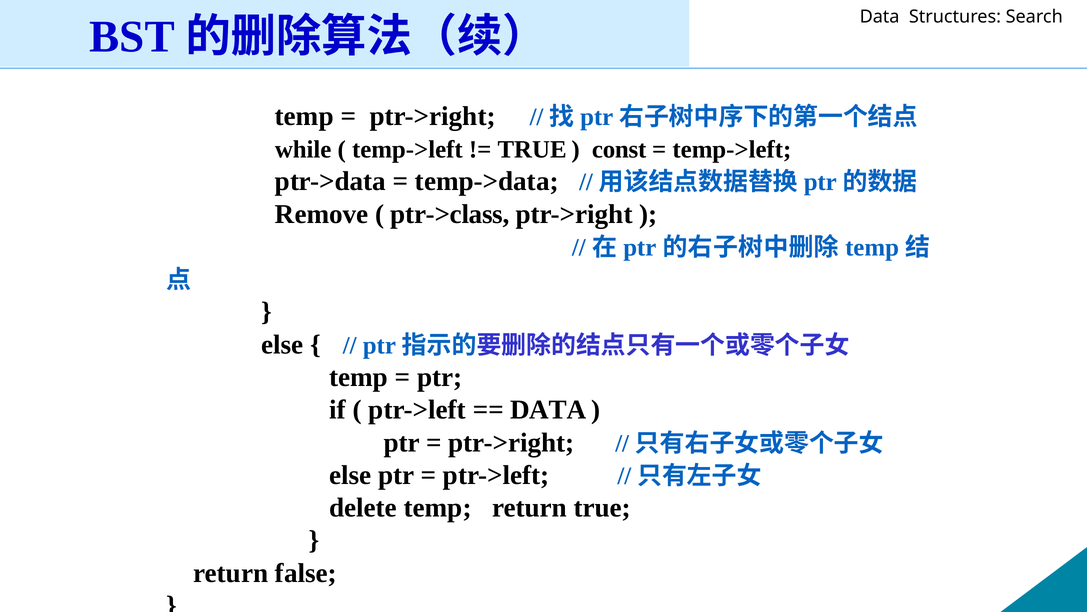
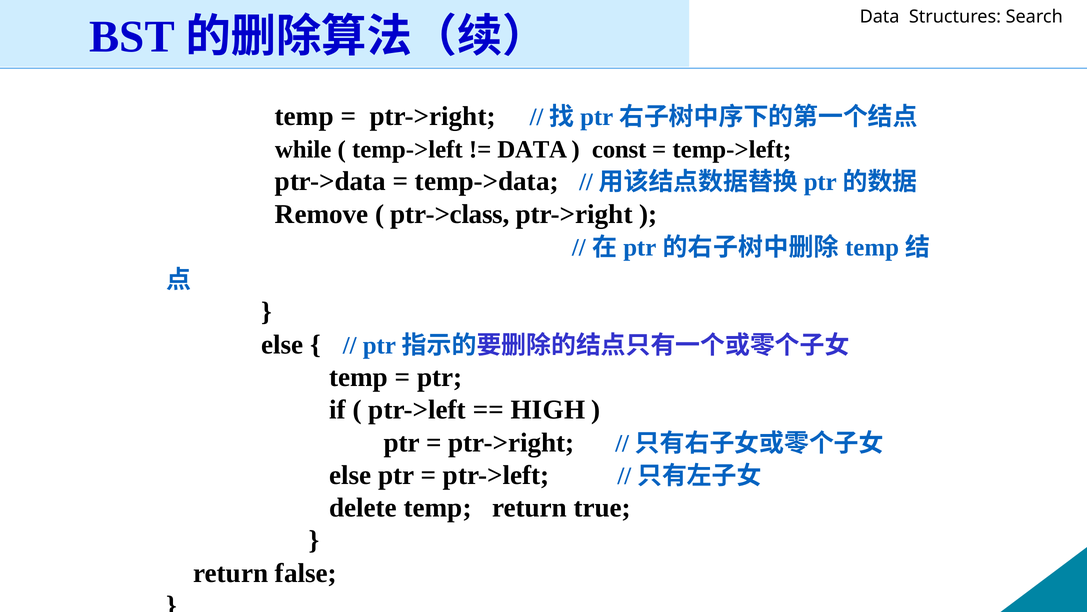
TRUE: TRUE -> DATA (532, 149)
DATA: DATA -> HIGH (548, 410)
